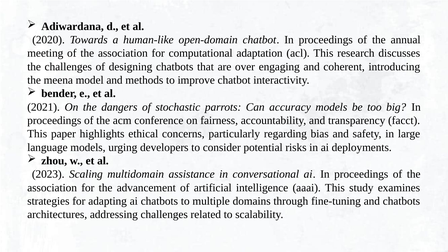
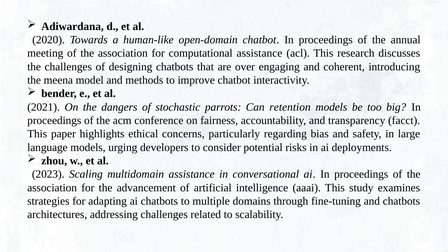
computational adaptation: adaptation -> assistance (259, 53)
accuracy: accuracy -> retention (290, 107)
